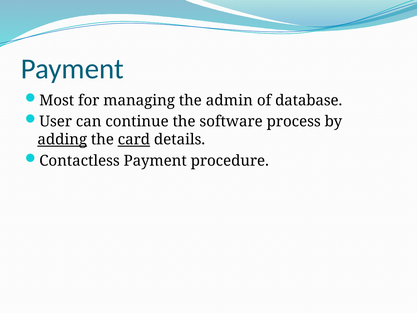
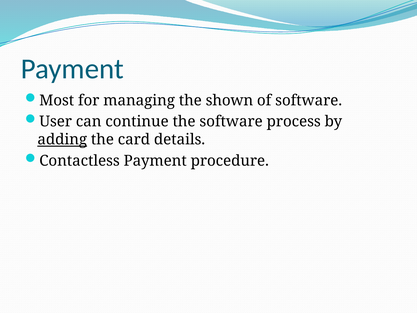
admin: admin -> shown (229, 100)
of database: database -> software (309, 100)
card underline: present -> none (134, 140)
